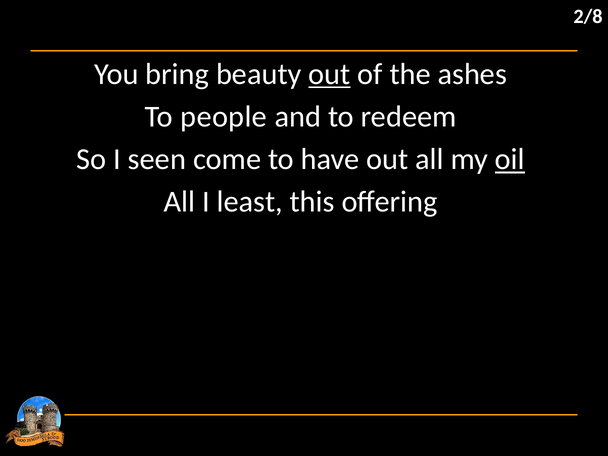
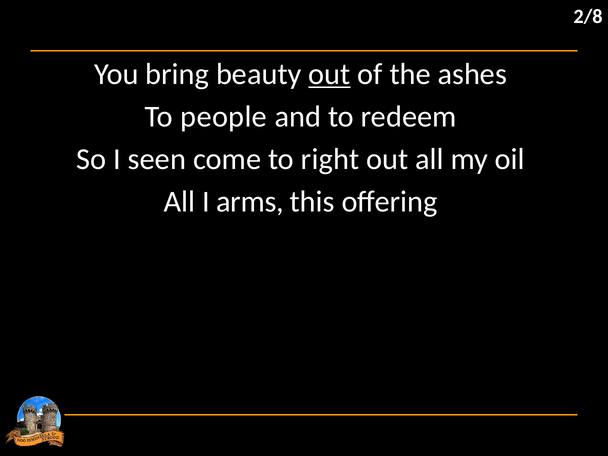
have: have -> right (330, 159)
oil underline: present -> none (510, 159)
least: least -> arms (250, 202)
